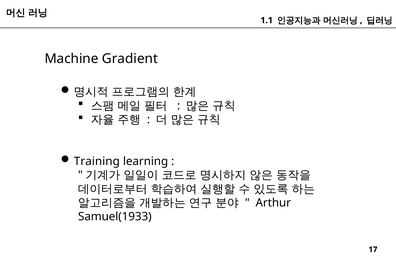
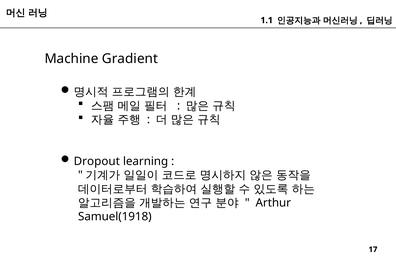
Training: Training -> Dropout (97, 161)
Samuel(1933: Samuel(1933 -> Samuel(1918 (115, 217)
